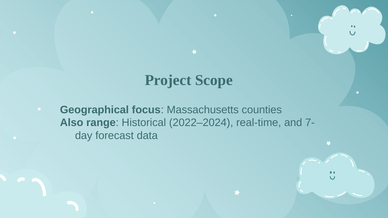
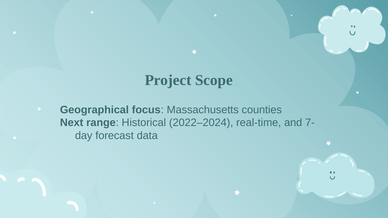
Also: Also -> Next (72, 123)
